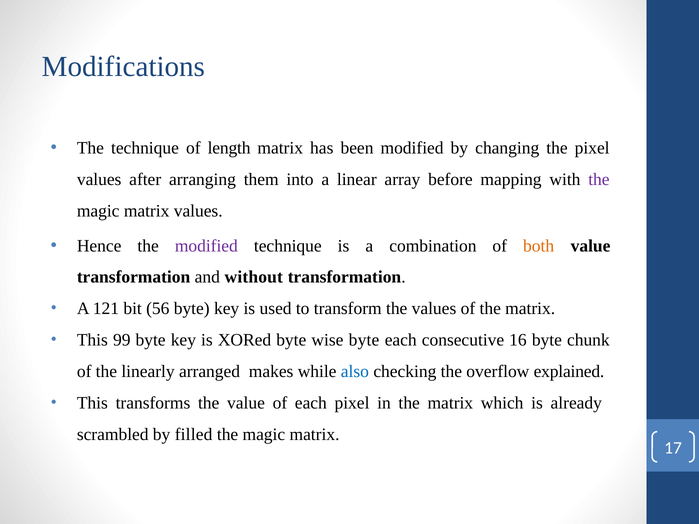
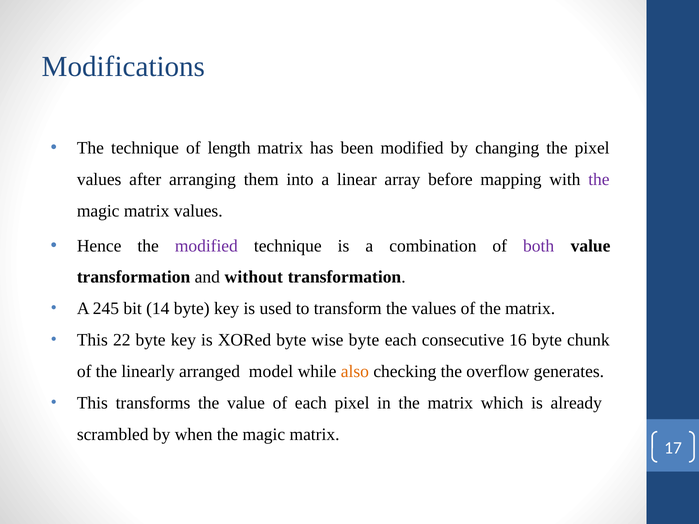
both colour: orange -> purple (539, 246)
121: 121 -> 245 (106, 309)
56: 56 -> 14 (158, 309)
99: 99 -> 22 (122, 340)
makes: makes -> model (271, 372)
also colour: blue -> orange (355, 372)
explained: explained -> generates (569, 372)
filled: filled -> when (194, 435)
